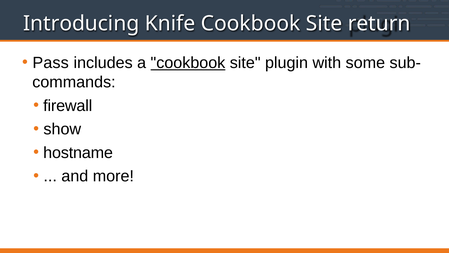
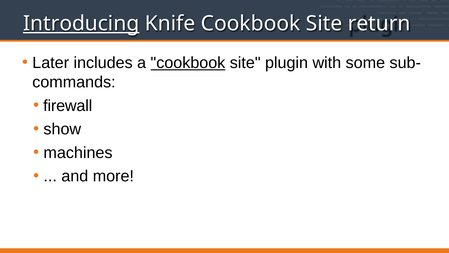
Introducing underline: none -> present (81, 24)
Pass: Pass -> Later (51, 63)
hostname: hostname -> machines (78, 152)
